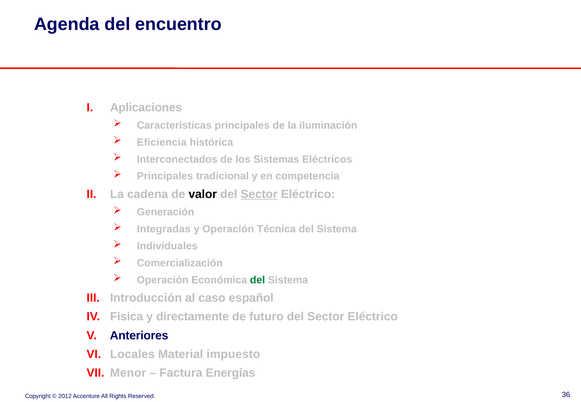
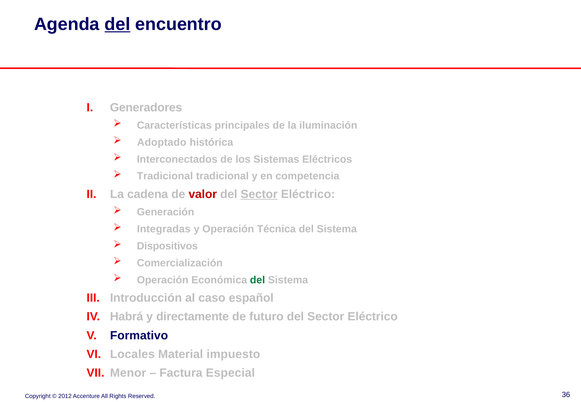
del underline: none -> present (117, 24)
Aplicaciones: Aplicaciones -> Generadores (146, 108)
Eficiencia: Eficiencia -> Adoptado (162, 142)
Principales: Principales -> Tradicional (165, 176)
valor colour: black -> red (203, 194)
Individuales: Individuales -> Dispositivos (167, 246)
Física: Física -> Habrá (127, 317)
Anteriores: Anteriores -> Formativo (139, 336)
Energías: Energías -> Especial (230, 373)
